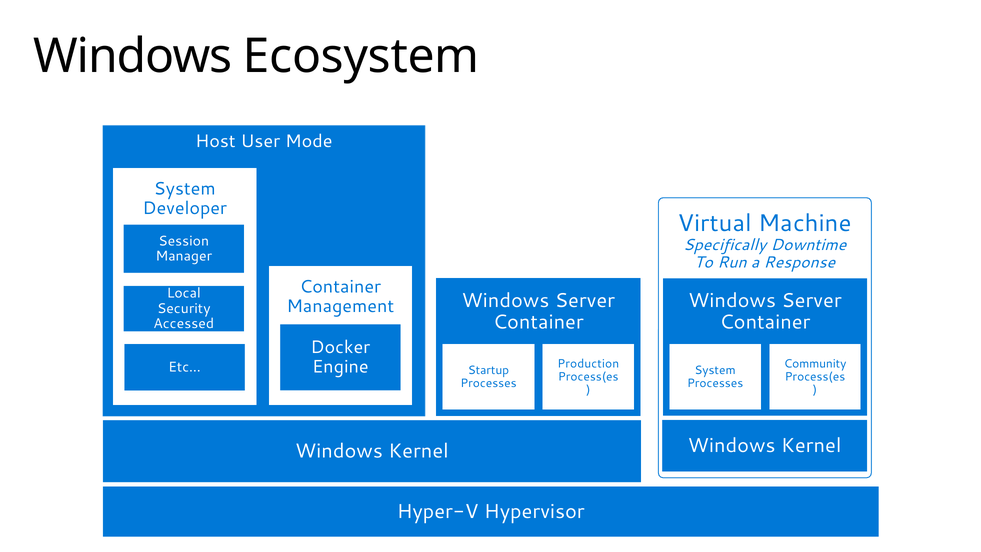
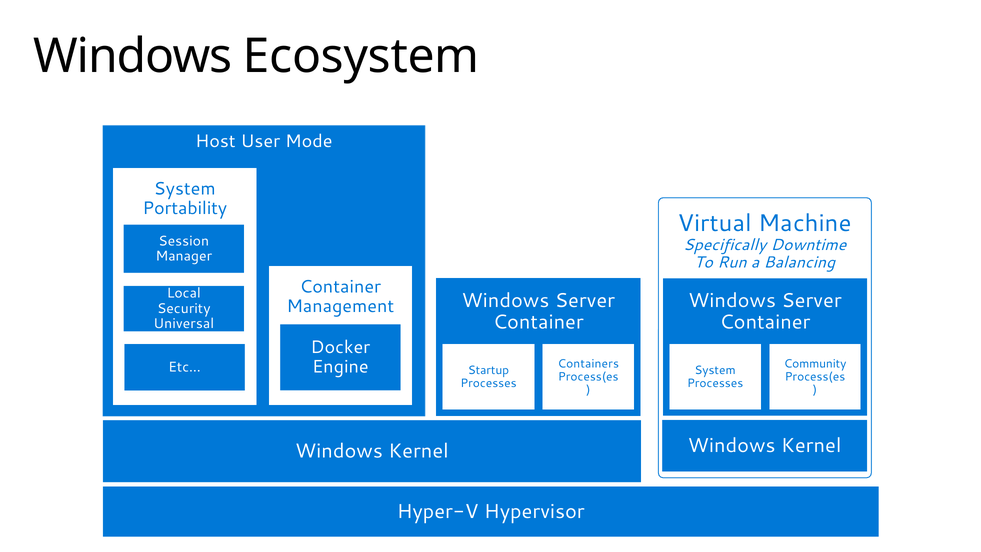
Developer: Developer -> Portability (185, 208)
Response: Response -> Balancing (799, 262)
Accessed: Accessed -> Universal (184, 324)
Production: Production -> Containers (588, 364)
